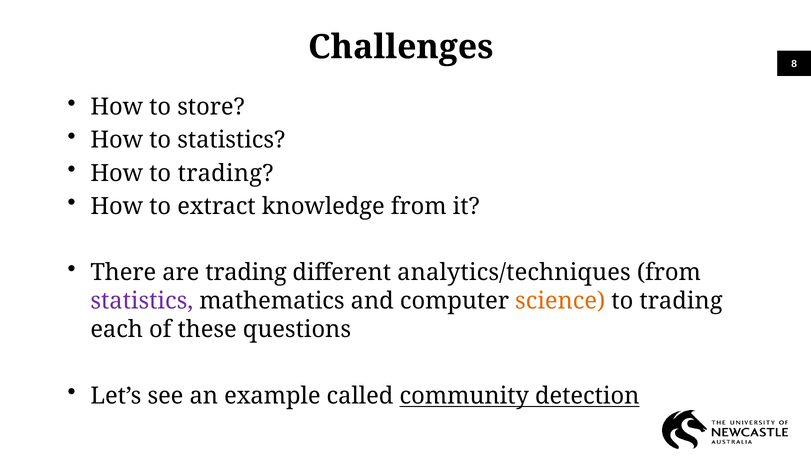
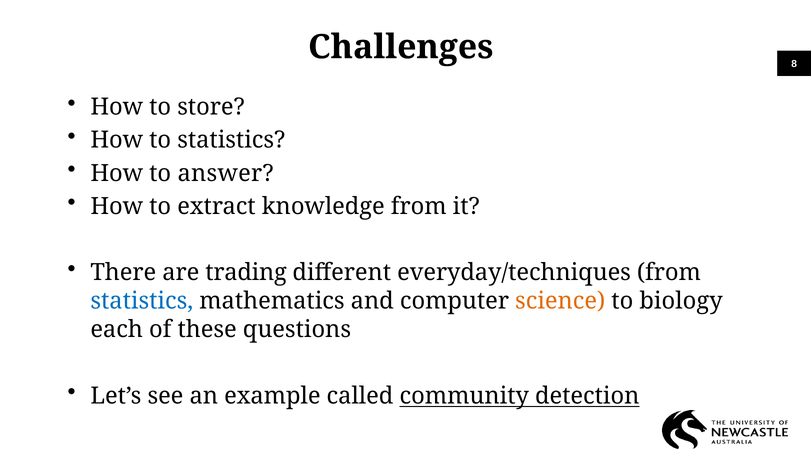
How to trading: trading -> answer (226, 173)
analytics/techniques: analytics/techniques -> everyday/techniques (514, 273)
statistics colour: purple -> blue (142, 301)
trading: trading -> biology (681, 301)
